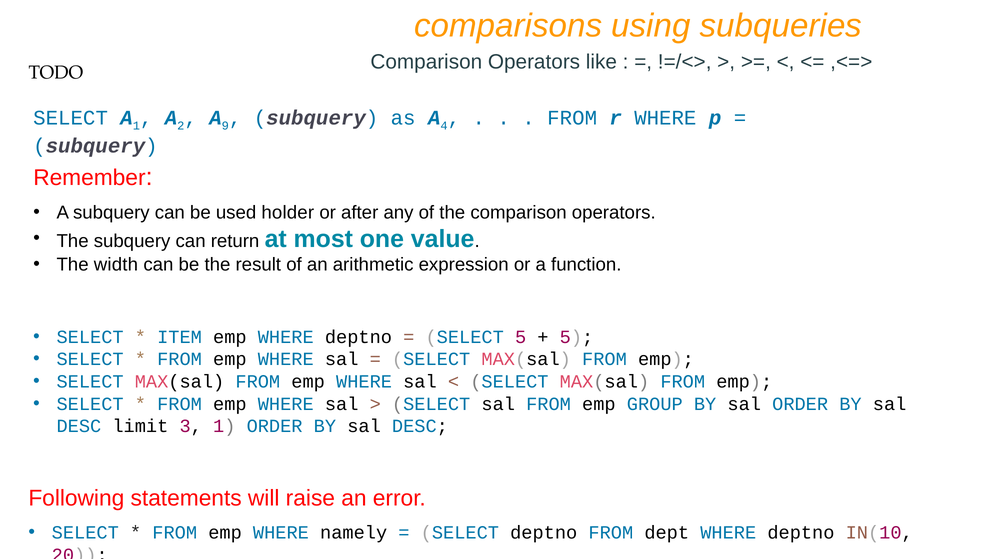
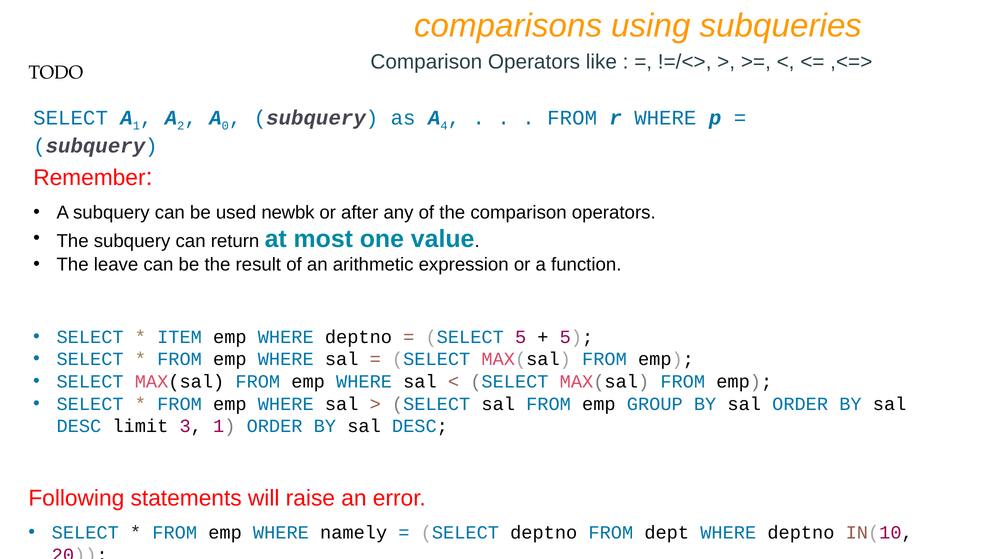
9: 9 -> 0 (225, 126)
holder: holder -> newbk (288, 212)
width: width -> leave (116, 265)
